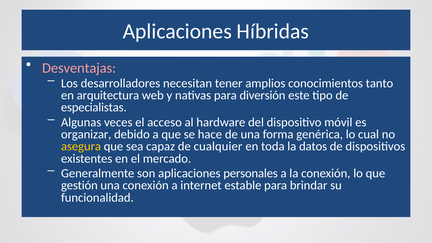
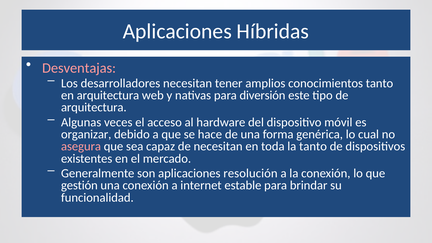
especialistas: especialistas -> arquitectura (94, 107)
asegura colour: yellow -> pink (81, 146)
de cualquier: cualquier -> necesitan (218, 146)
la datos: datos -> tanto (313, 146)
personales: personales -> resolución (250, 173)
